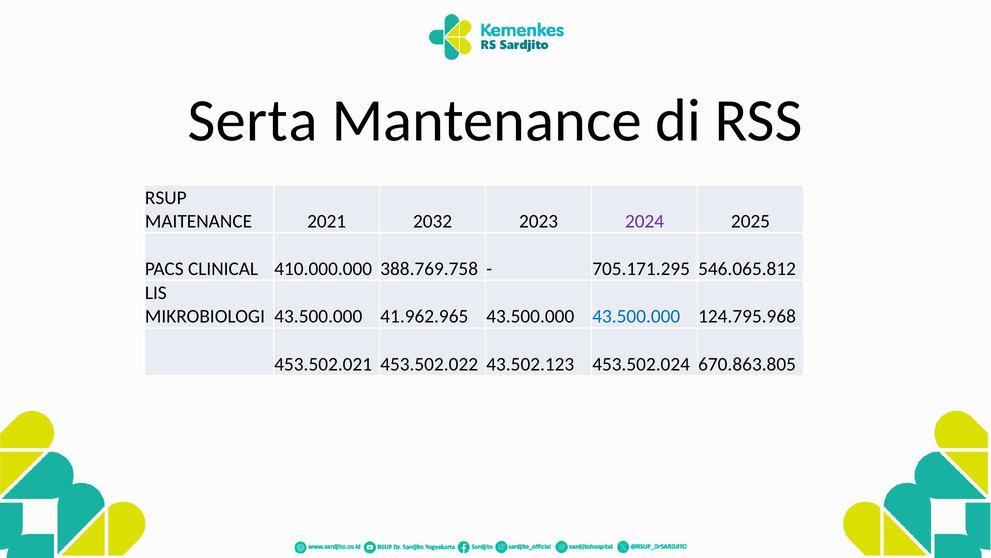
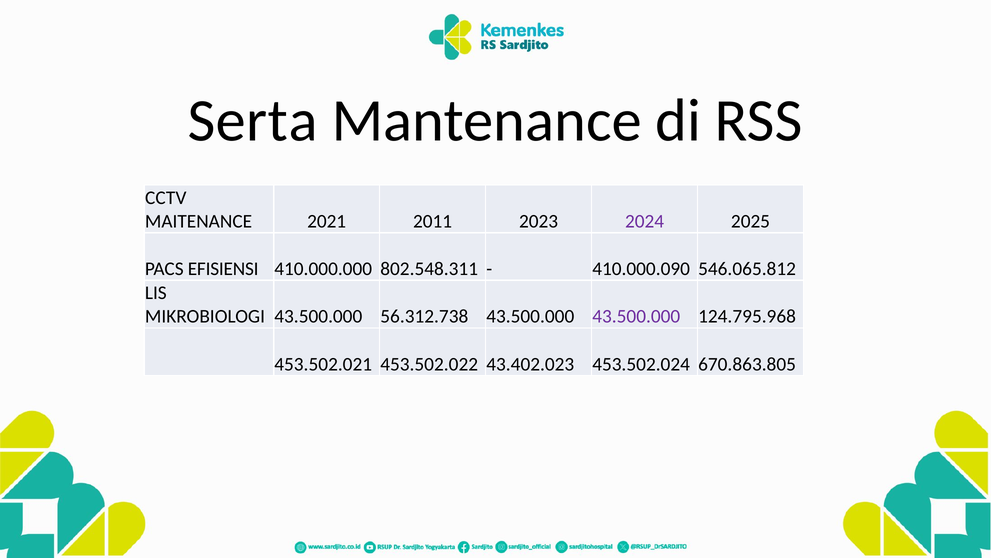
RSUP: RSUP -> CCTV (166, 198)
2032: 2032 -> 2011 (433, 221)
CLINICAL: CLINICAL -> EFISIENSI (223, 269)
388.769.758: 388.769.758 -> 802.548.311 (429, 269)
705.171.295: 705.171.295 -> 410.000.090 (641, 269)
41.962.965: 41.962.965 -> 56.312.738 (424, 316)
43.500.000 colour: blue -> purple (636, 316)
43.502.123: 43.502.123 -> 43.402.023 (530, 364)
